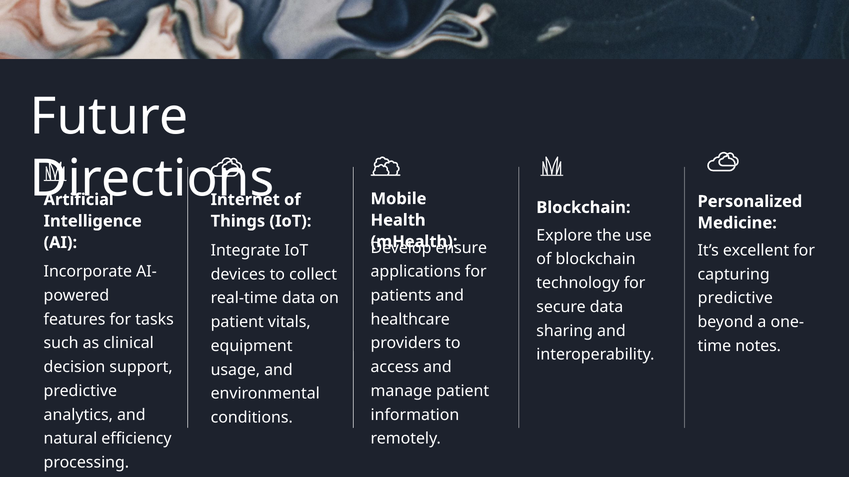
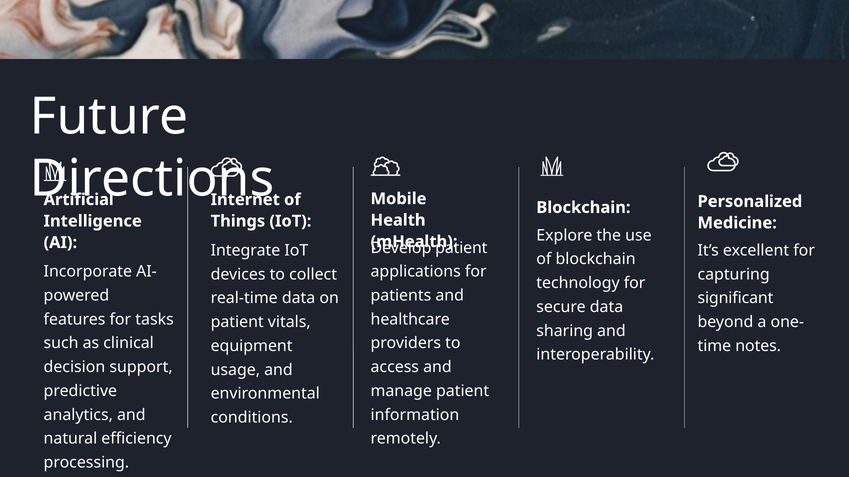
ensure: ensure -> patient (461, 248)
predictive: predictive -> significant (735, 299)
